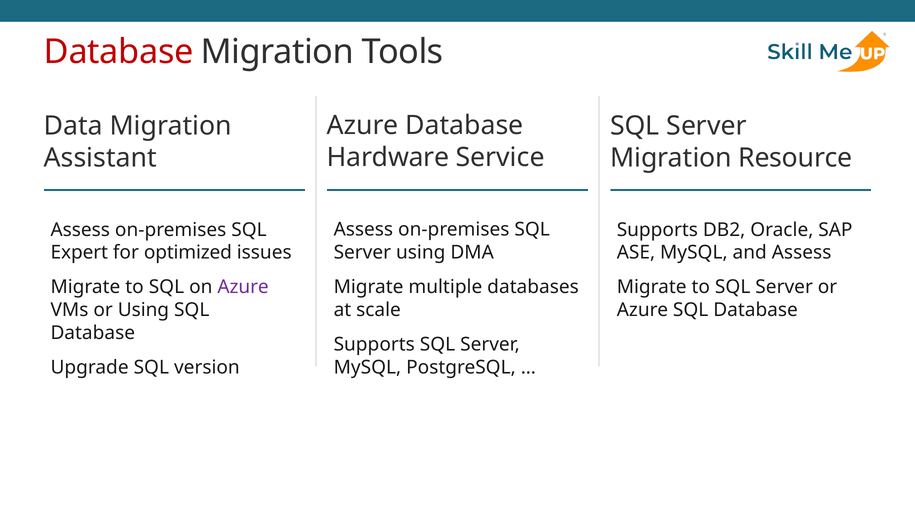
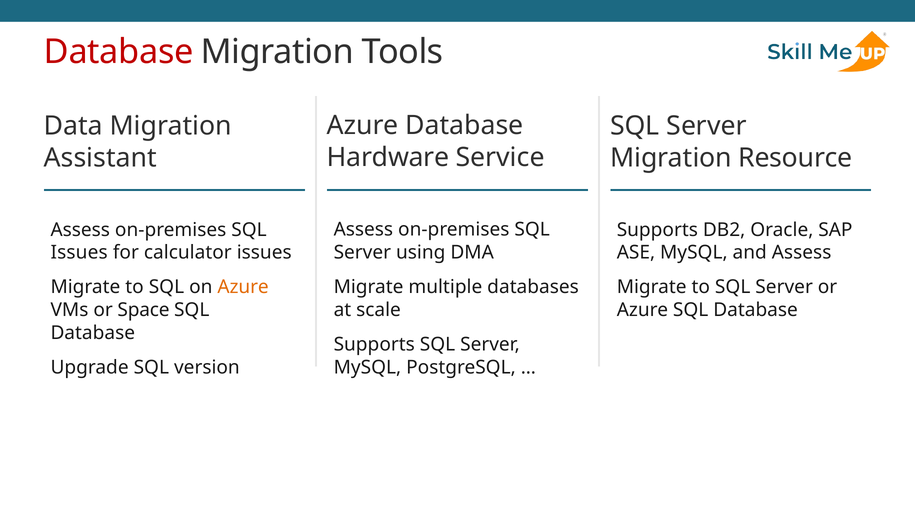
Expert: Expert -> Issues (79, 252)
optimized: optimized -> calculator (188, 252)
Azure colour: purple -> orange (243, 287)
or Using: Using -> Space (144, 310)
